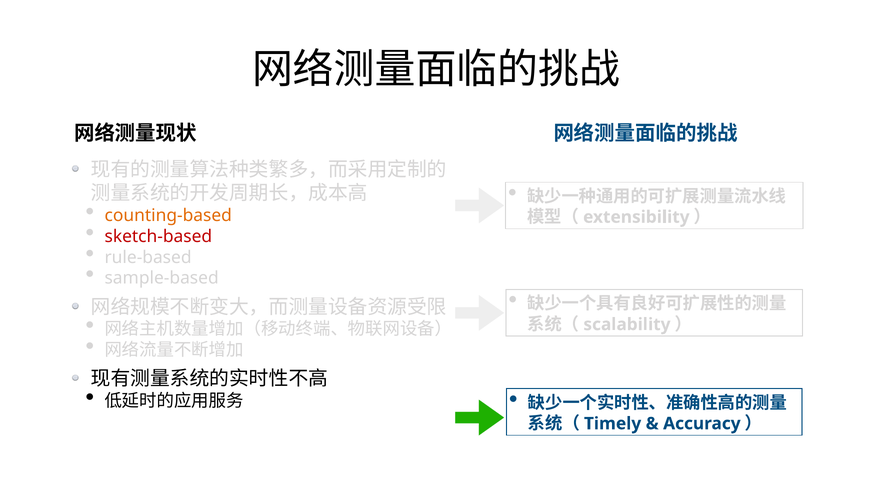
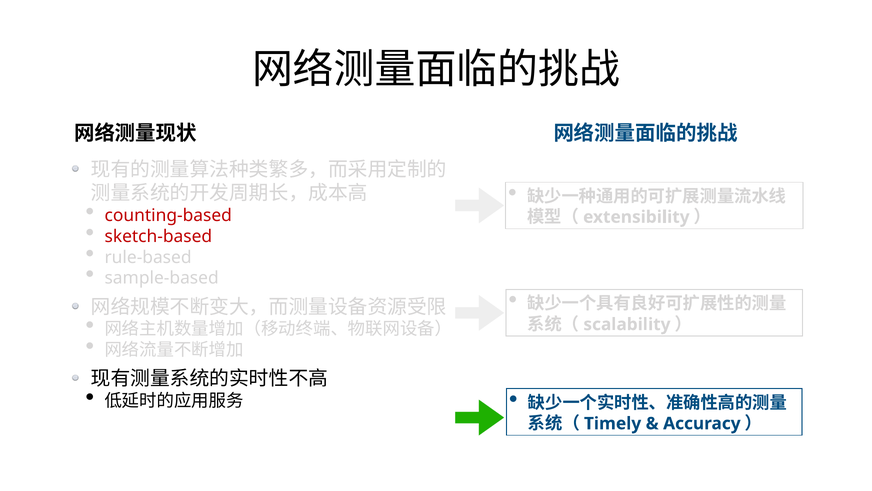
counting-based colour: orange -> red (168, 215)
